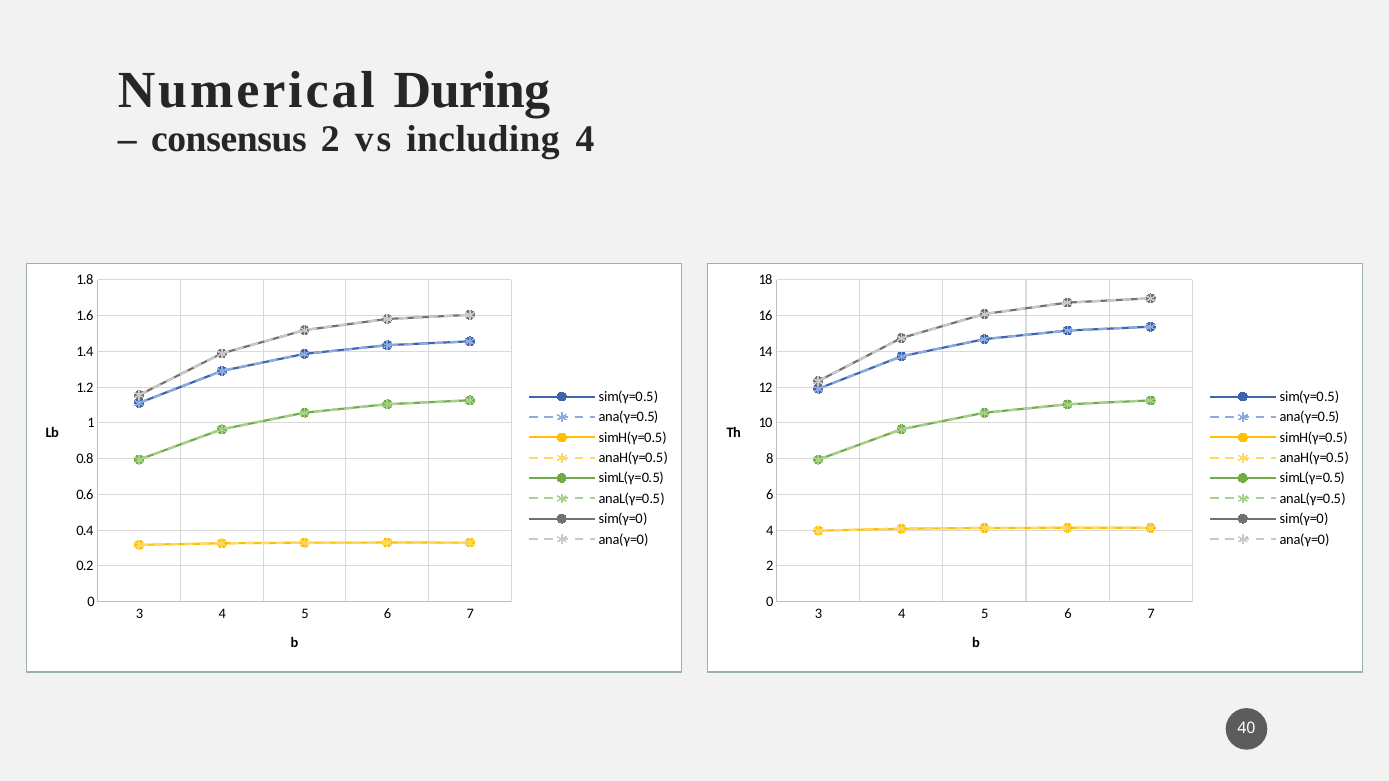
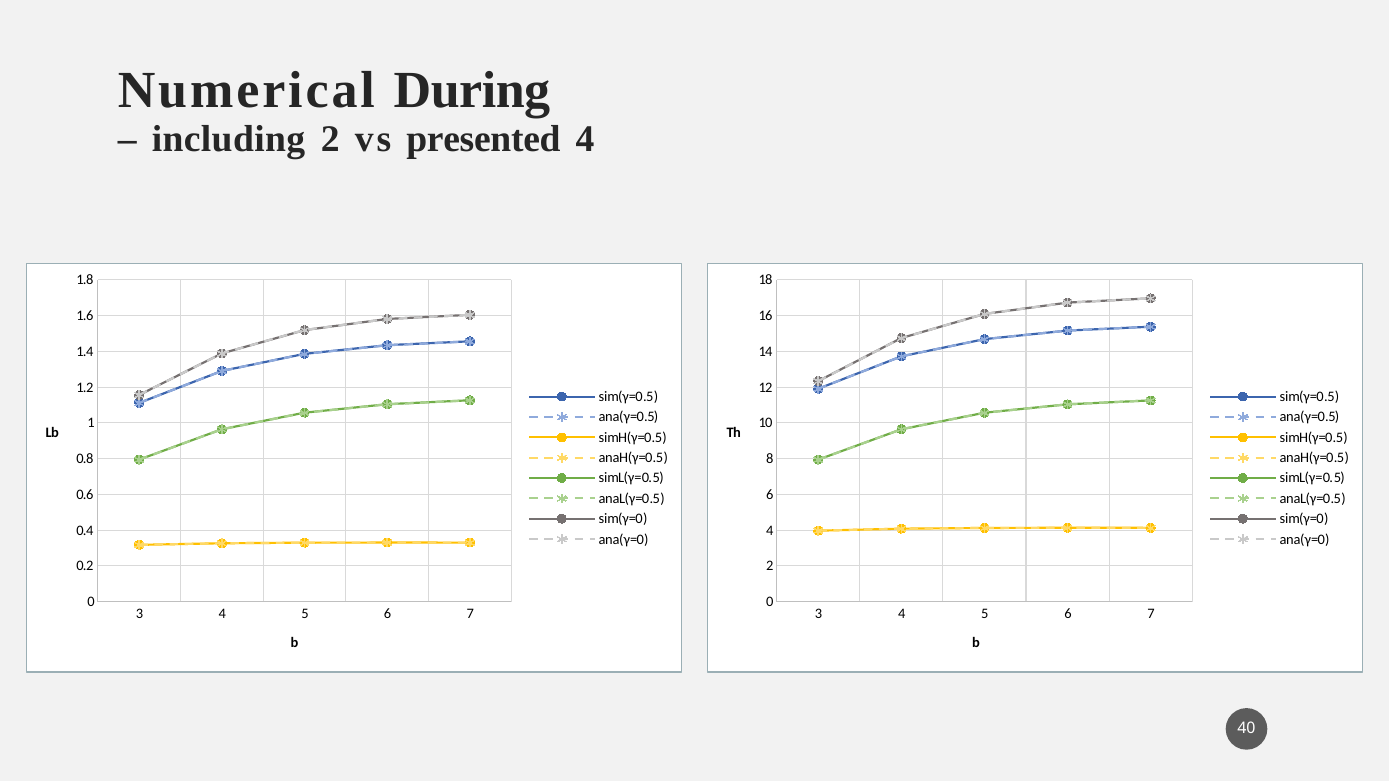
consensus: consensus -> including (229, 139)
including: including -> presented (483, 139)
